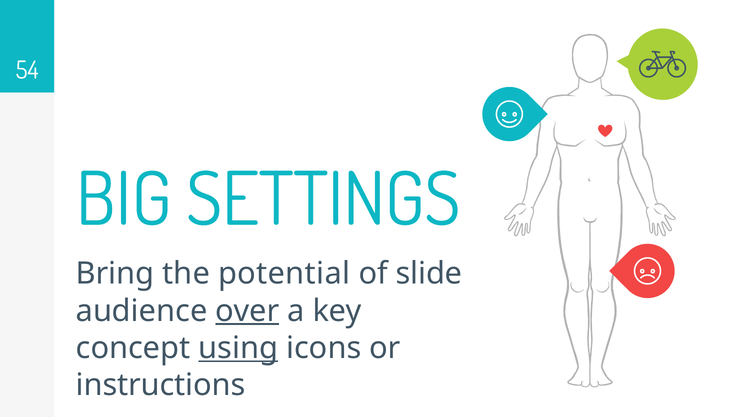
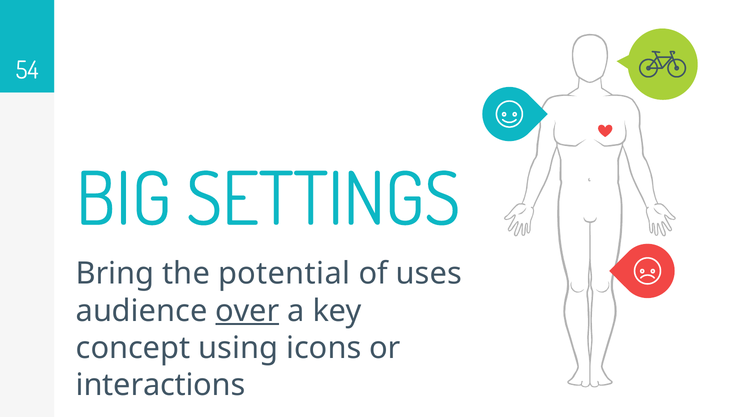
slide: slide -> uses (429, 273)
using underline: present -> none (238, 347)
instructions: instructions -> interactions (161, 384)
